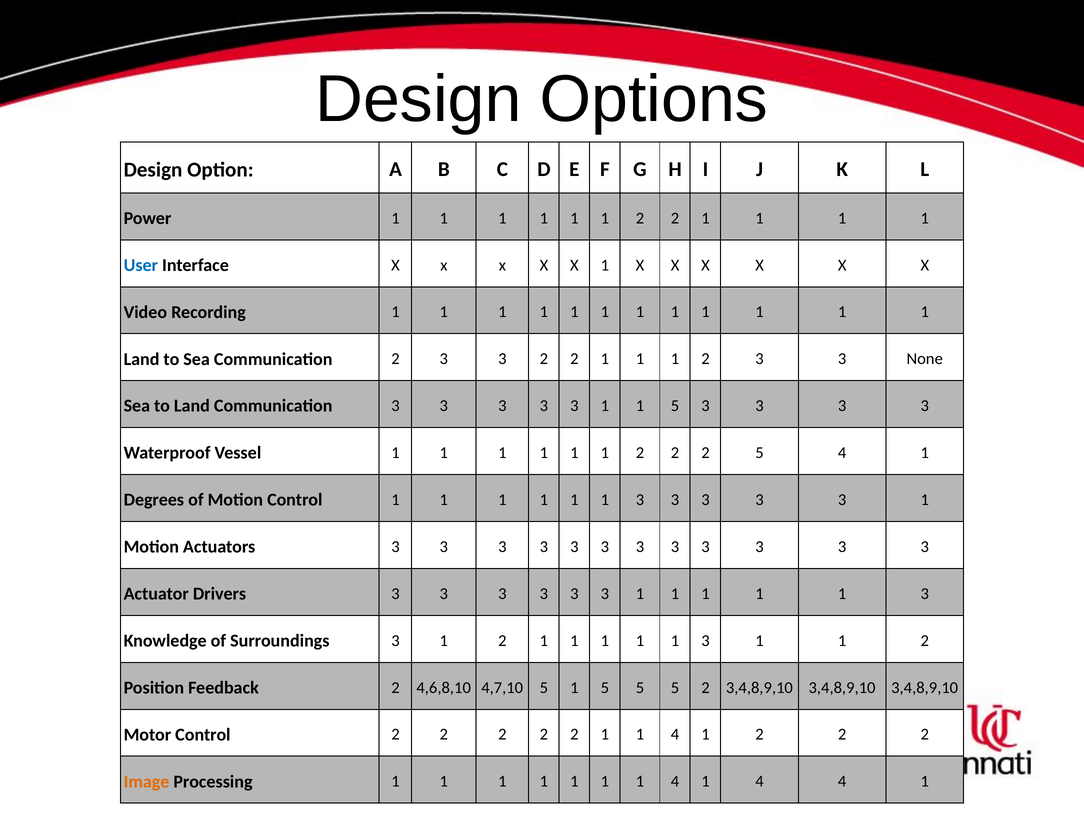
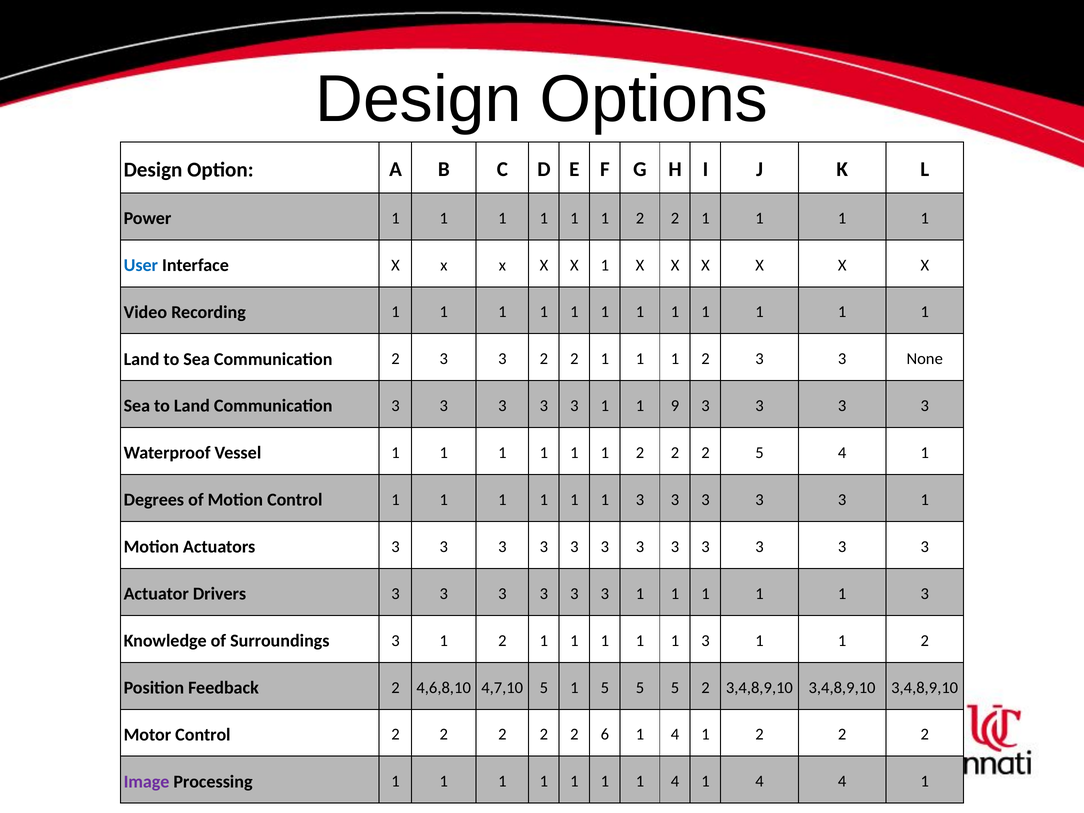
1 1 5: 5 -> 9 (675, 406)
2 2 2 1: 1 -> 6 (605, 735)
Image colour: orange -> purple (147, 782)
